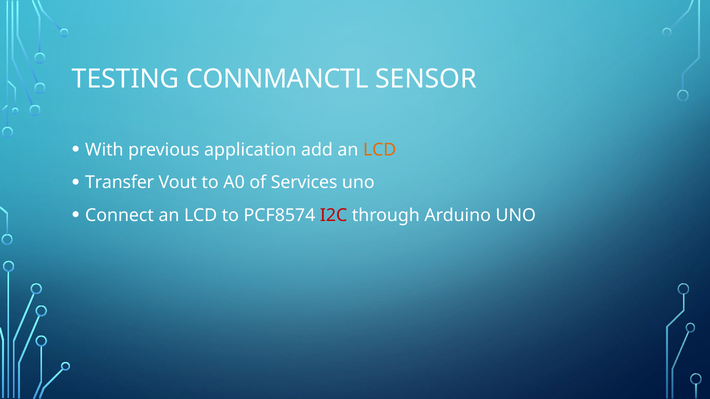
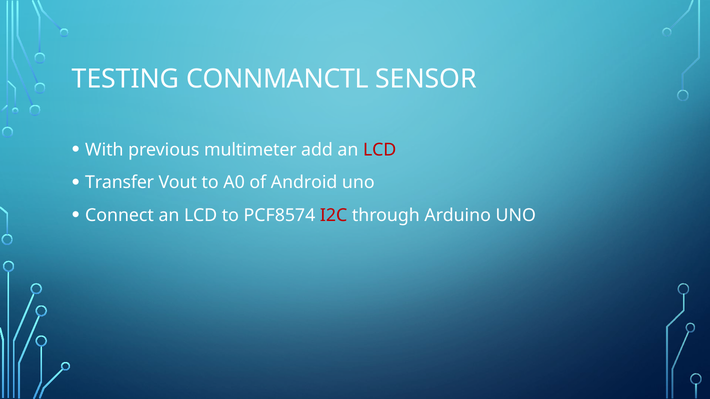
application: application -> multimeter (250, 150)
LCD colour: orange -> red (380, 150)
Services: Services -> Android (304, 183)
